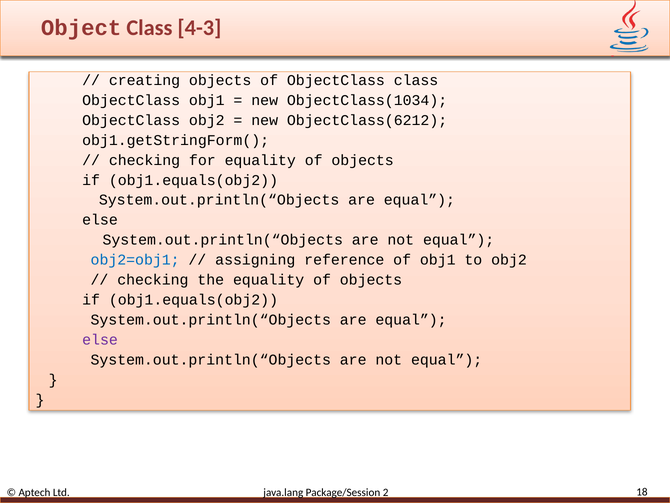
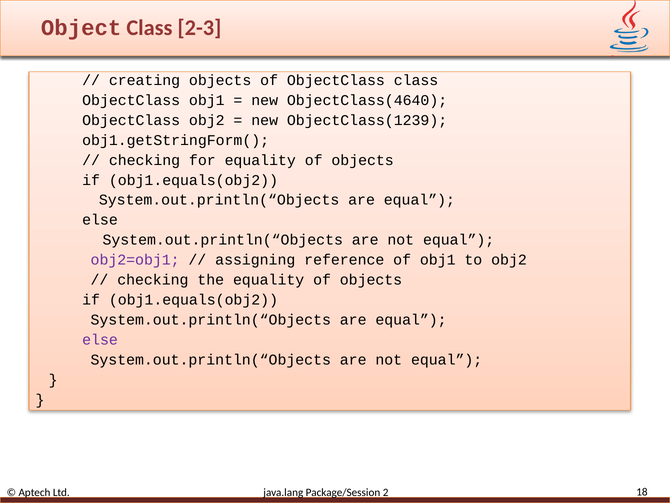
4-3: 4-3 -> 2-3 (199, 28)
ObjectClass(1034: ObjectClass(1034 -> ObjectClass(4640 (367, 100)
ObjectClass(6212: ObjectClass(6212 -> ObjectClass(1239 (367, 120)
obj2=obj1 colour: blue -> purple (135, 260)
